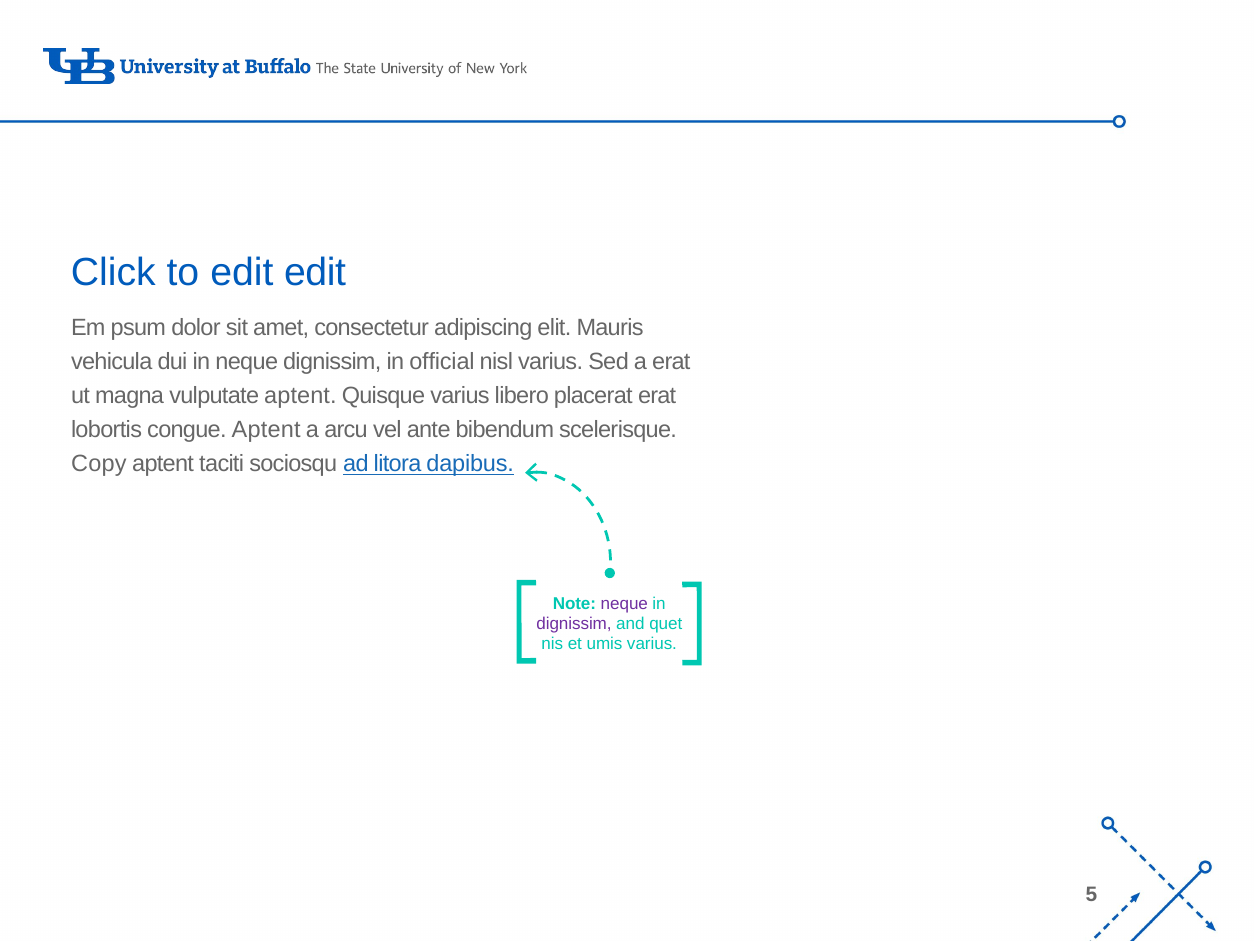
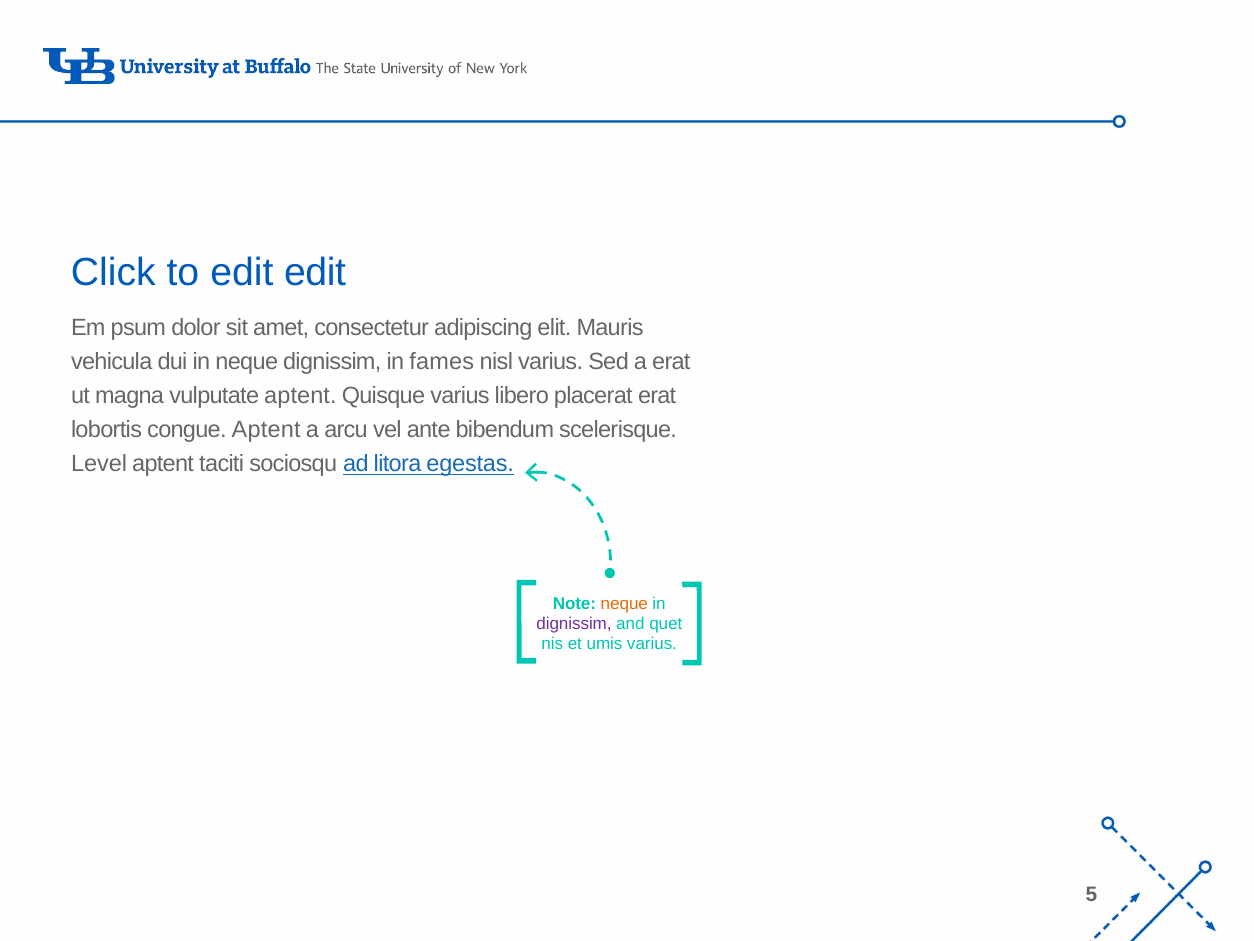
official: official -> fames (442, 362)
Copy: Copy -> Level (99, 464)
dapibus: dapibus -> egestas (470, 464)
neque colour: purple -> orange (624, 603)
